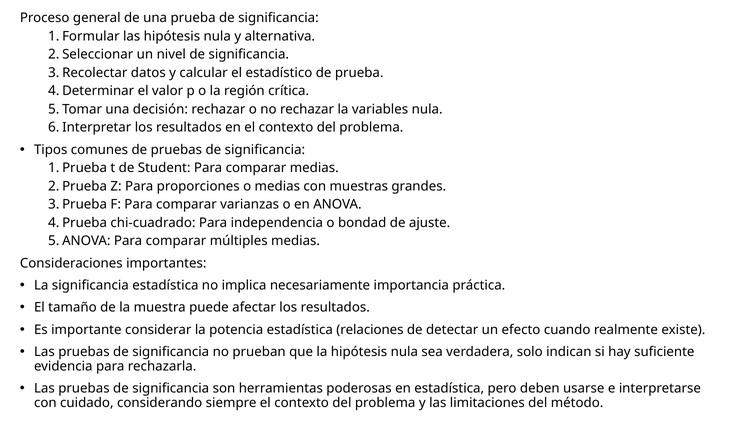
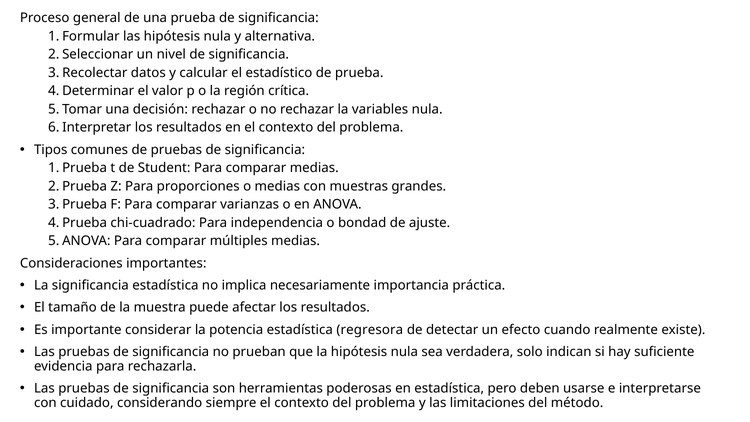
relaciones: relaciones -> regresora (370, 330)
